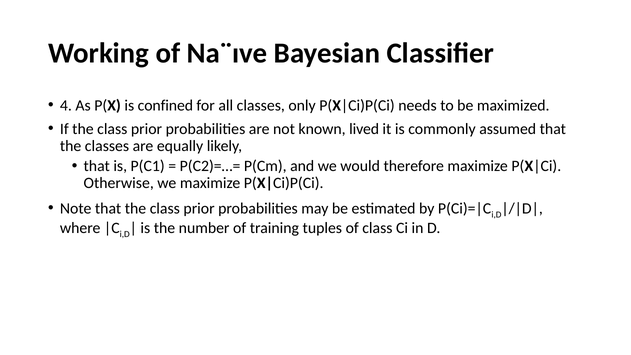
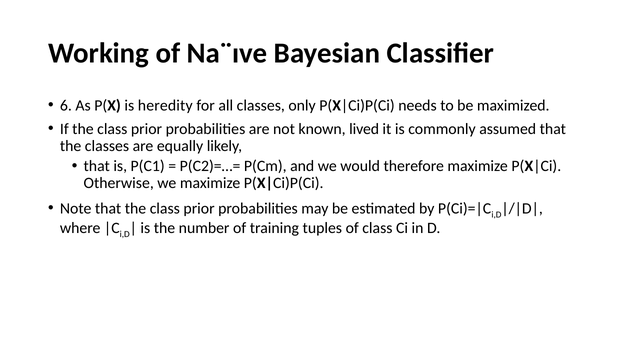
4: 4 -> 6 (66, 105)
confined: confined -> heredity (165, 105)
